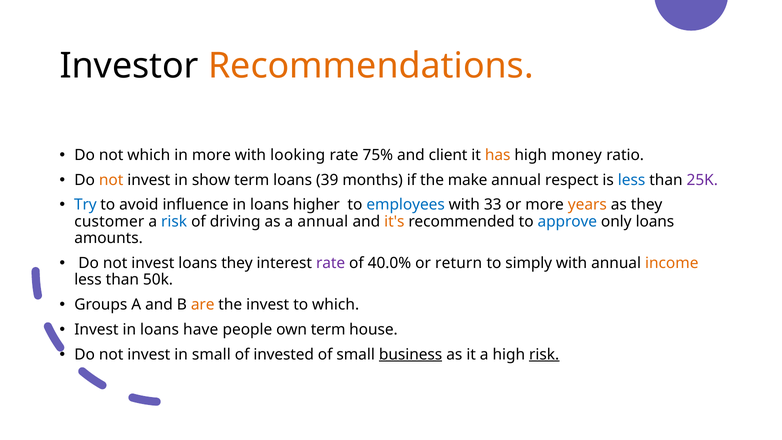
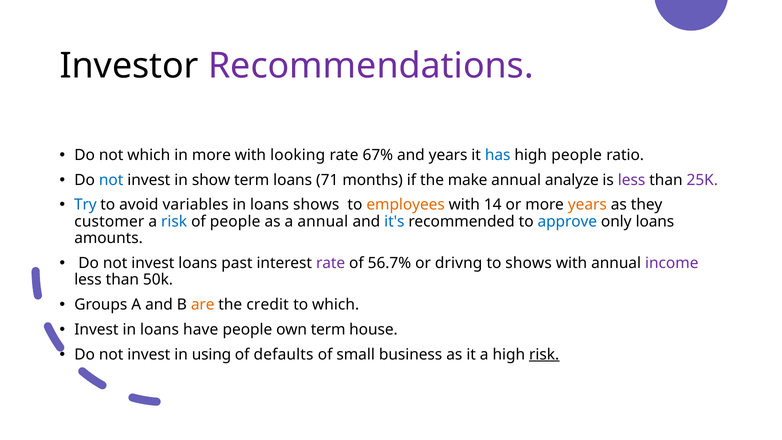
Recommendations colour: orange -> purple (371, 66)
75%: 75% -> 67% (378, 155)
and client: client -> years (448, 155)
has colour: orange -> blue (498, 155)
high money: money -> people (577, 155)
not colour: orange -> blue (111, 180)
39: 39 -> 71 (327, 180)
respect: respect -> analyze (572, 180)
less colour: blue -> purple (632, 180)
influence: influence -> variables (195, 205)
loans higher: higher -> shows (316, 205)
employees colour: blue -> orange (406, 205)
33: 33 -> 14 (493, 205)
of driving: driving -> people (235, 221)
it's colour: orange -> blue (394, 221)
loans they: they -> past (237, 263)
40.0%: 40.0% -> 56.7% (389, 263)
return: return -> drivng (459, 263)
to simply: simply -> shows (529, 263)
income colour: orange -> purple (672, 263)
the invest: invest -> credit (268, 305)
in small: small -> using (211, 354)
invested: invested -> defaults (284, 354)
business underline: present -> none (411, 354)
